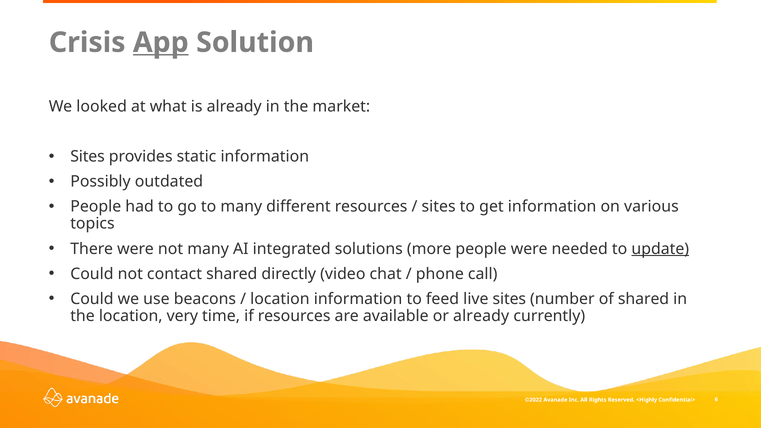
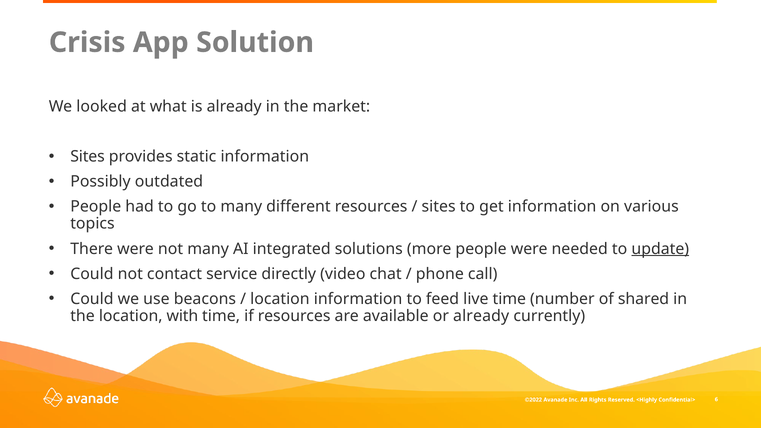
App underline: present -> none (161, 42)
contact shared: shared -> service (232, 274)
live sites: sites -> time (509, 299)
very: very -> with (182, 316)
